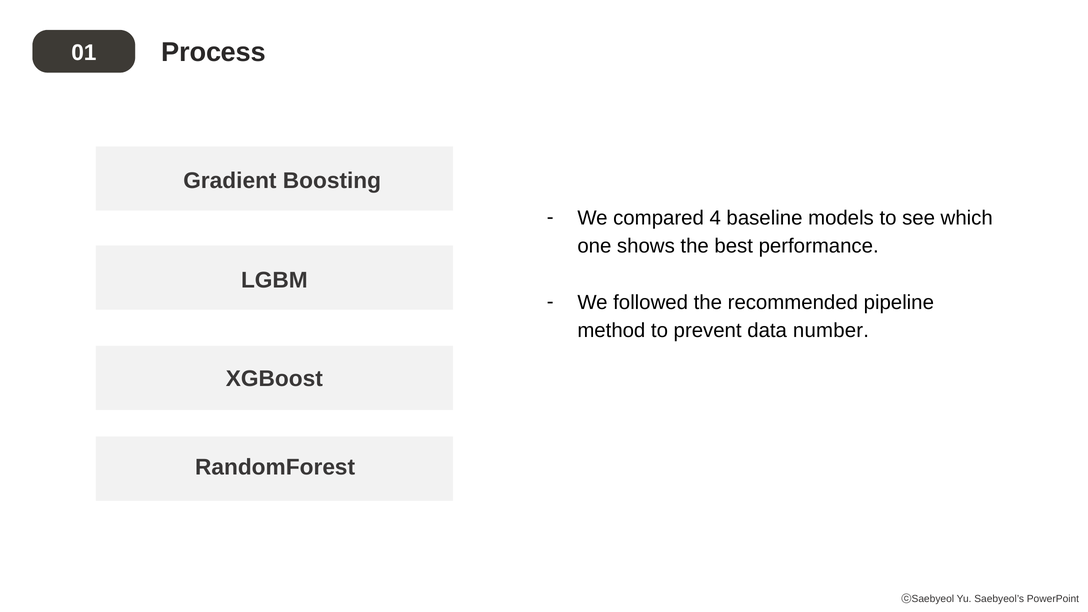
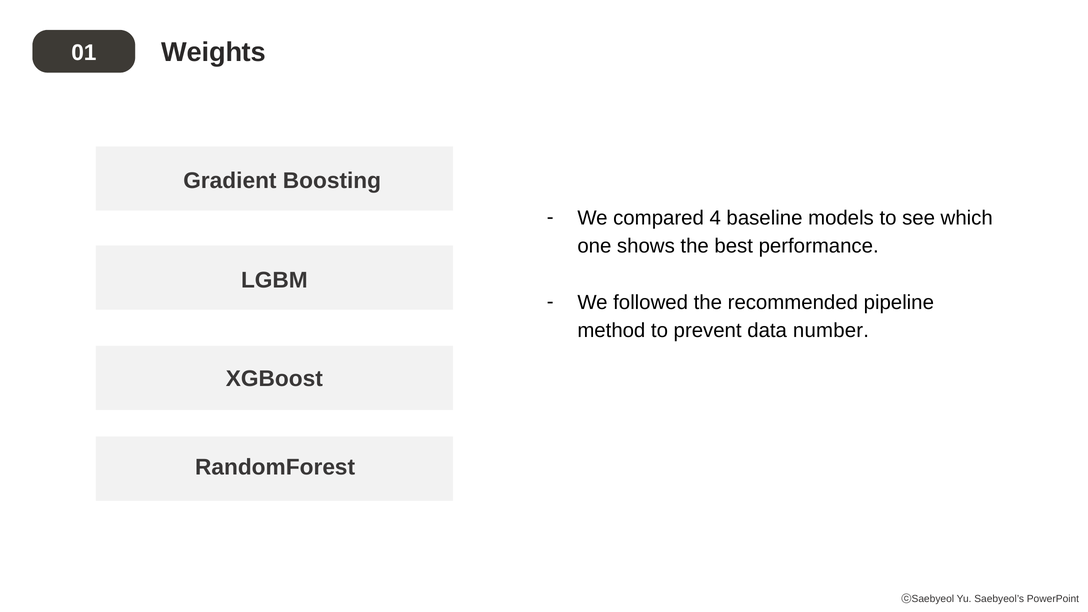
Process: Process -> Weights (214, 52)
